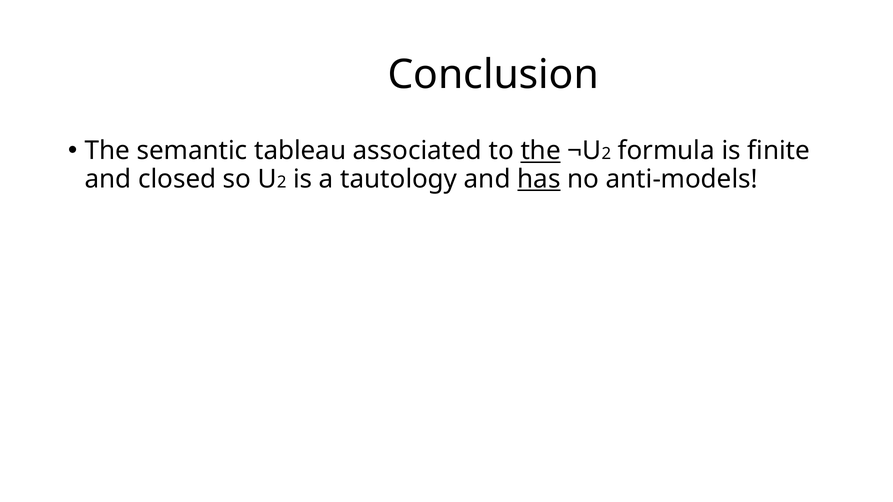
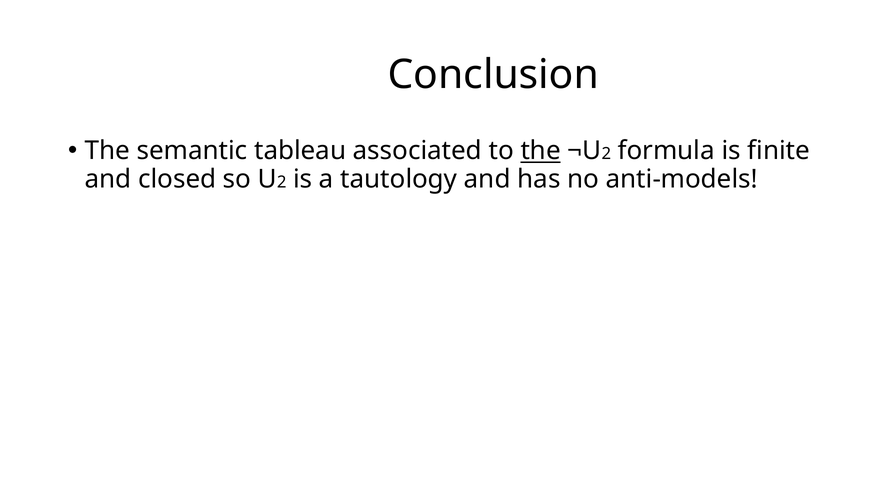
has underline: present -> none (539, 179)
